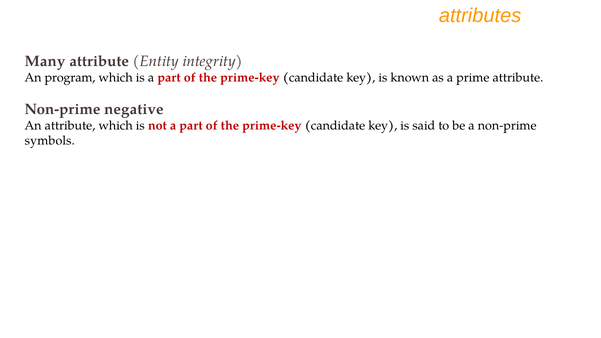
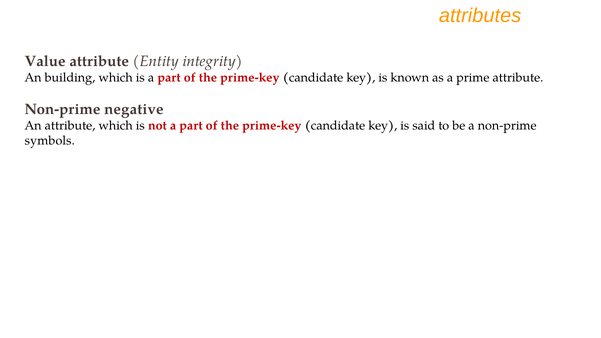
Many: Many -> Value (45, 61)
program: program -> building (70, 77)
